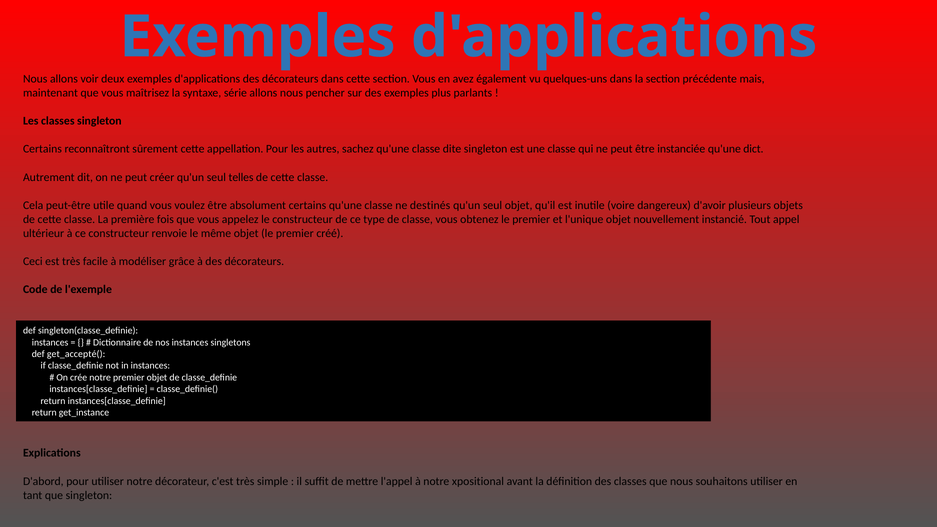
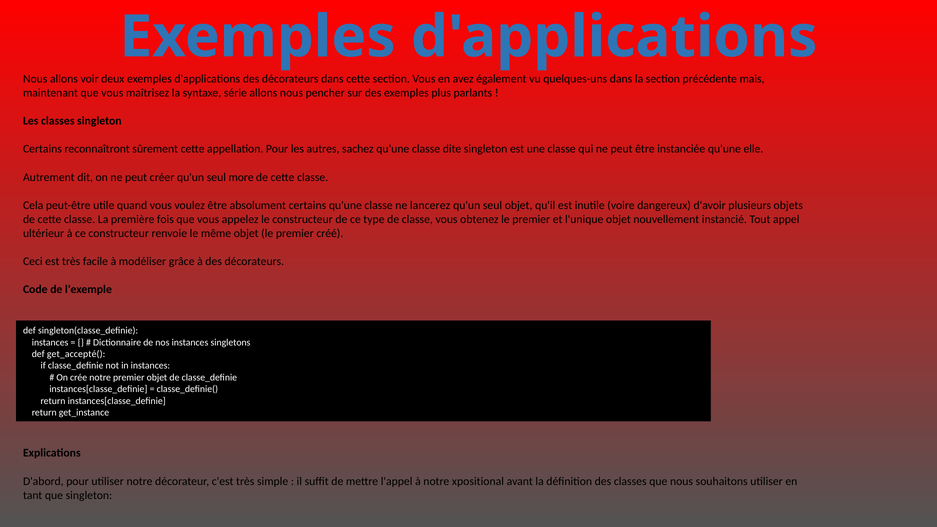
dict: dict -> elle (753, 149)
telles: telles -> more (241, 177)
destinés: destinés -> lancerez (430, 205)
